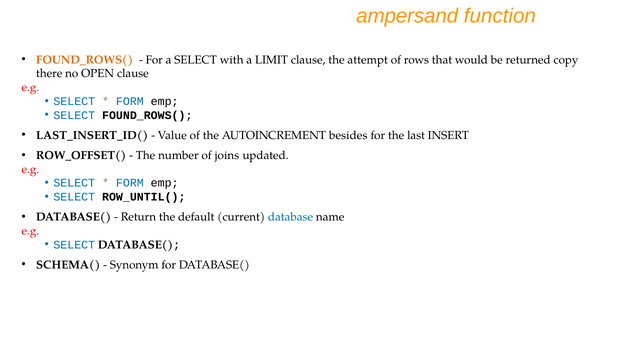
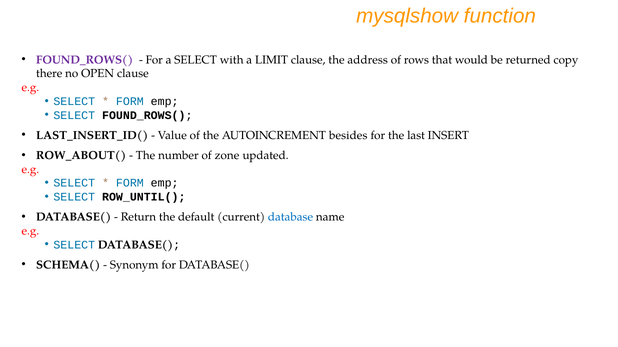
ampersand: ampersand -> mysqlshow (407, 16)
FOUND_ROWS( colour: orange -> purple (85, 60)
attempt: attempt -> address (368, 60)
ROW_OFFSET(: ROW_OFFSET( -> ROW_ABOUT( (81, 156)
joins: joins -> zone (227, 156)
